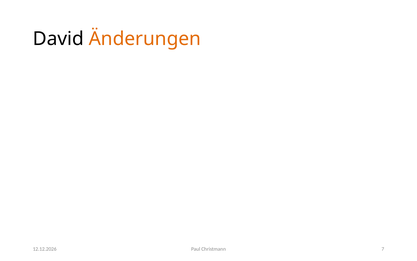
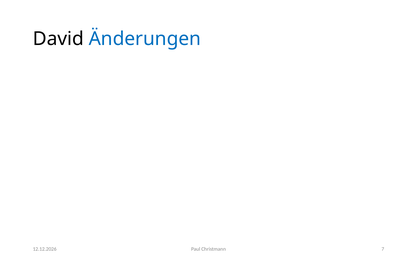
Änderungen colour: orange -> blue (145, 39)
